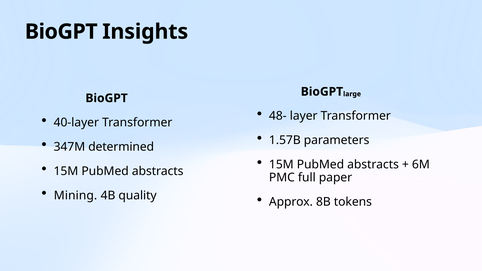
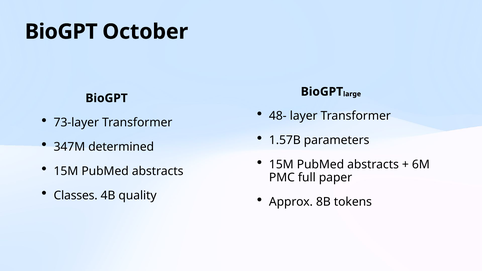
Insights: Insights -> October (145, 32)
40-layer: 40-layer -> 73-layer (76, 123)
Mining: Mining -> Classes (76, 195)
